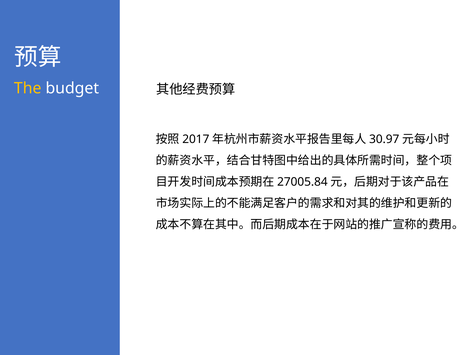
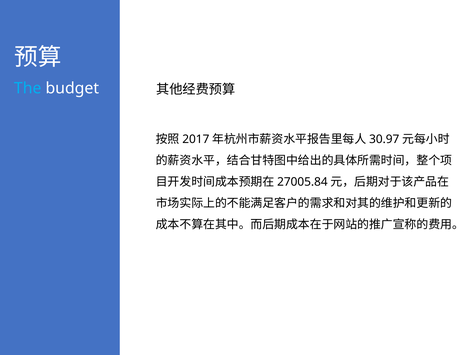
The colour: yellow -> light blue (28, 88)
